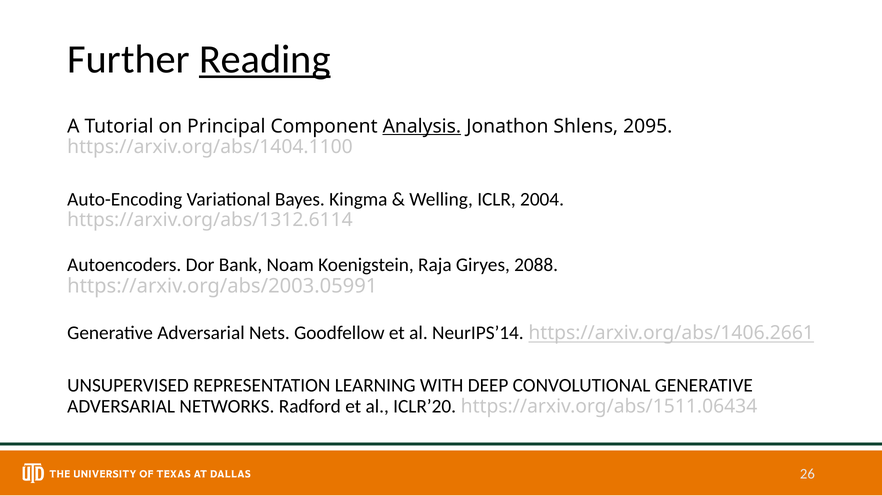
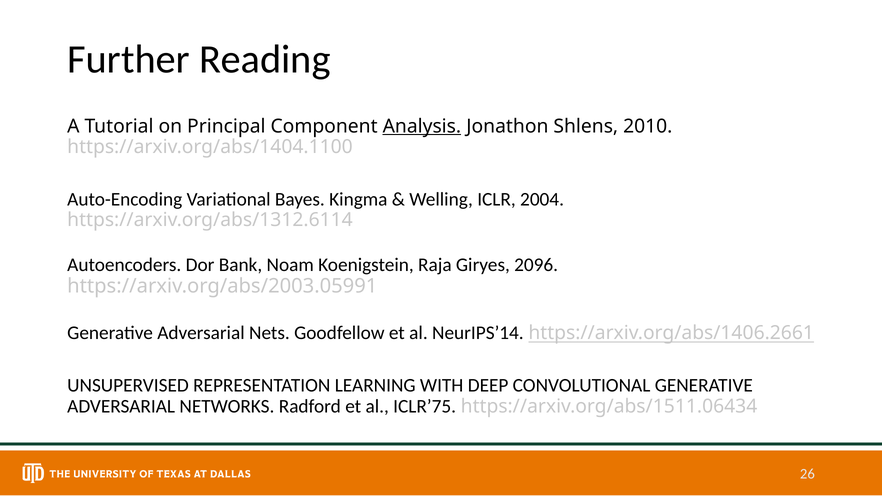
Reading underline: present -> none (265, 60)
2095: 2095 -> 2010 (648, 126)
2088: 2088 -> 2096 (536, 265)
ICLR’20: ICLR’20 -> ICLR’75 (425, 406)
